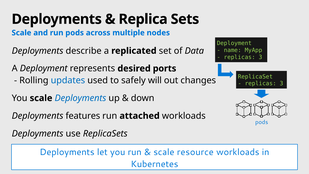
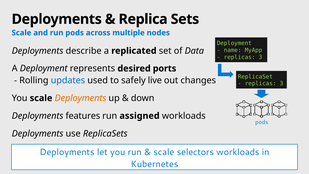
will: will -> live (155, 80)
Deployments colour: blue -> orange (80, 98)
attached: attached -> assigned (140, 116)
resource: resource -> selectors (195, 152)
